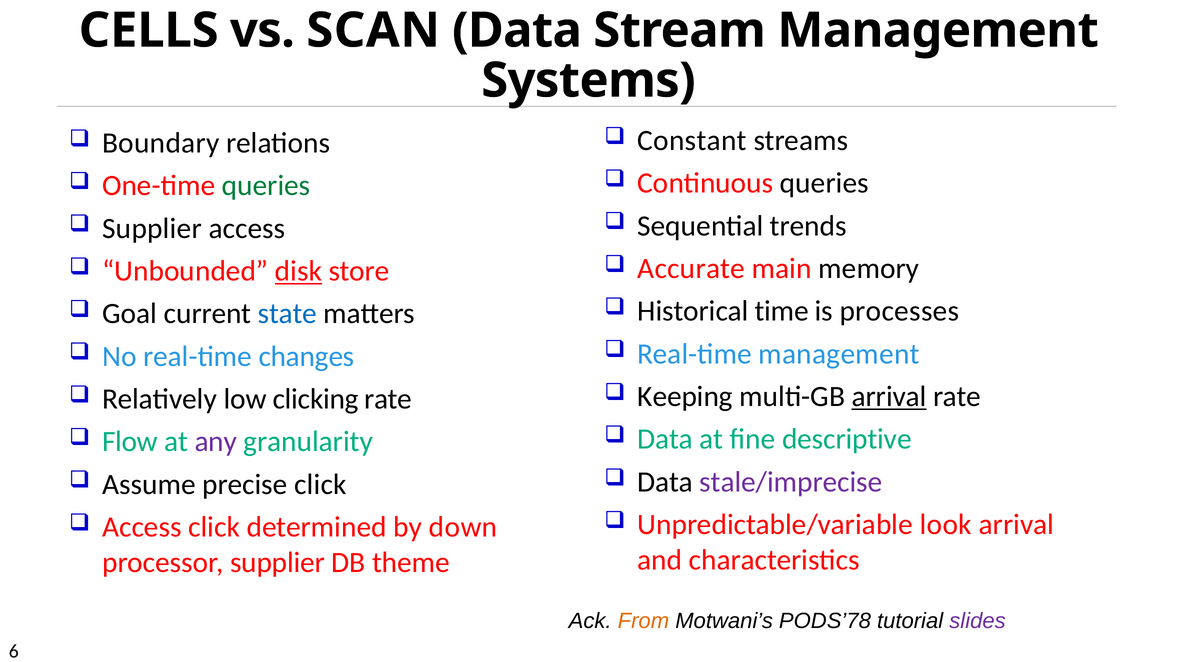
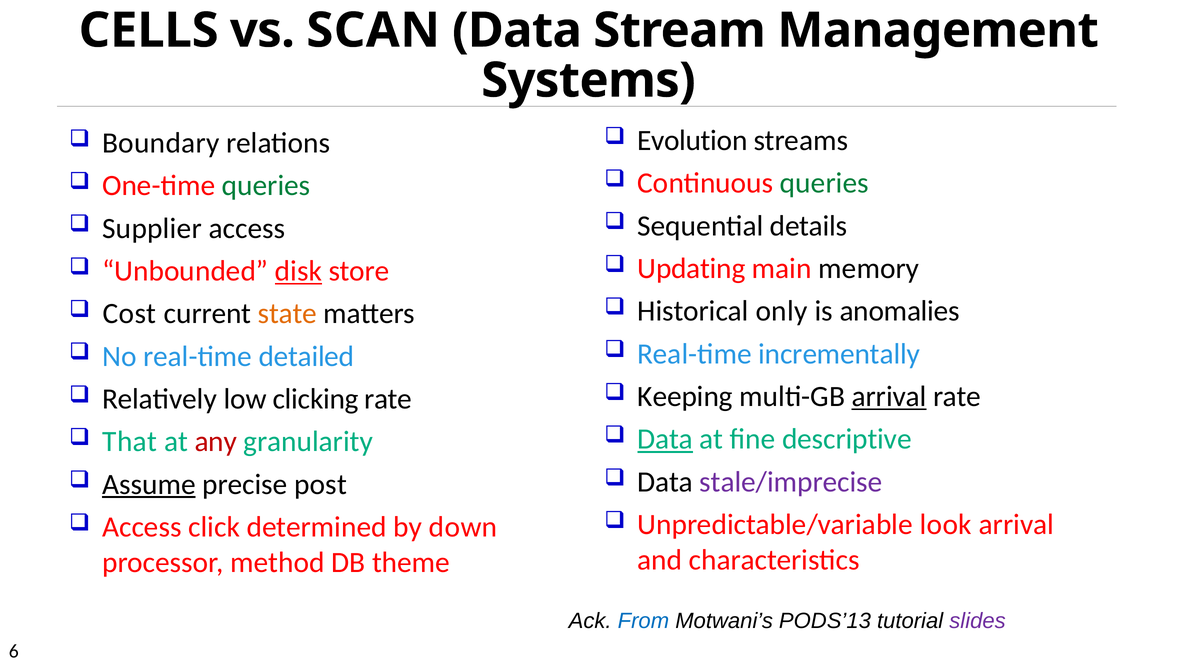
Constant: Constant -> Evolution (692, 141)
queries colour: black -> green (824, 183)
trends: trends -> details (808, 226)
Accurate: Accurate -> Updating (691, 269)
time: time -> only (782, 311)
processes: processes -> anomalies (900, 311)
Goal: Goal -> Cost (129, 314)
state colour: blue -> orange (287, 314)
Real-time management: management -> incrementally (839, 354)
changes: changes -> detailed (307, 356)
Data underline: none -> present (665, 439)
Flow: Flow -> That (130, 442)
any colour: purple -> red (216, 442)
Assume underline: none -> present (149, 484)
precise click: click -> post (321, 484)
processor supplier: supplier -> method (277, 562)
From colour: orange -> blue (643, 621)
PODS’78: PODS’78 -> PODS’13 (825, 621)
